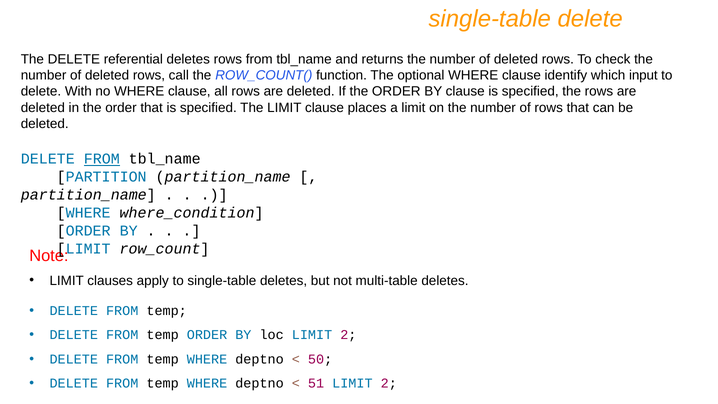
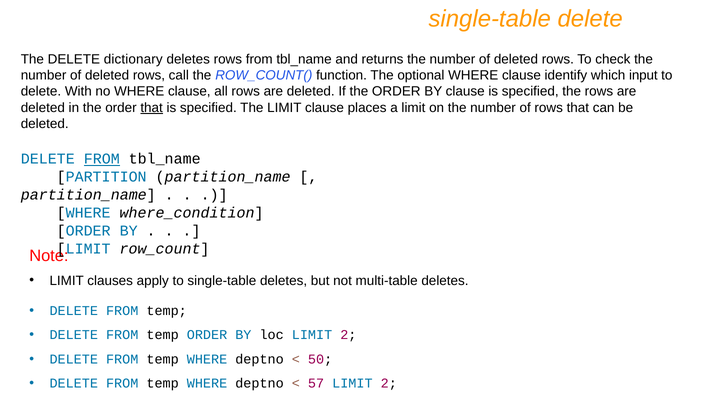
referential: referential -> dictionary (133, 59)
that underline: none -> present (152, 108)
51: 51 -> 57 (316, 383)
